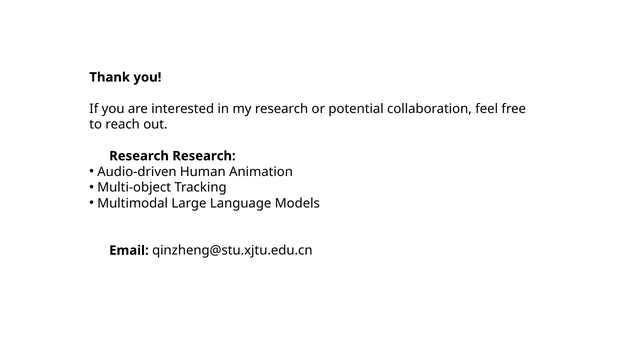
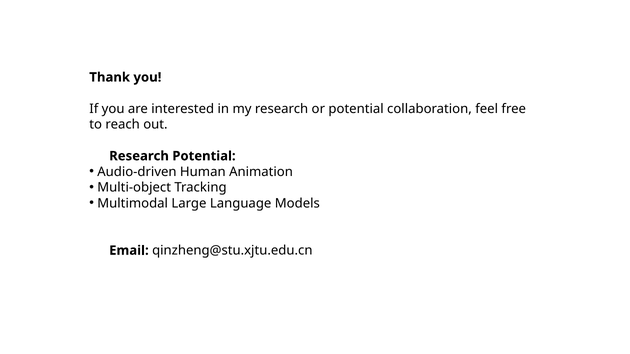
Research Research: Research -> Potential (204, 156)
